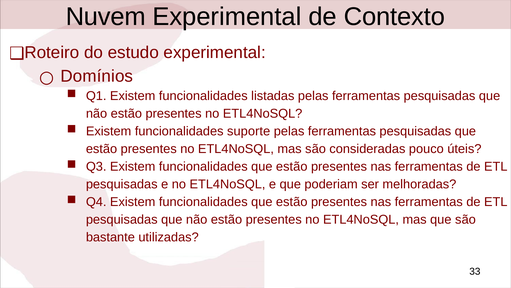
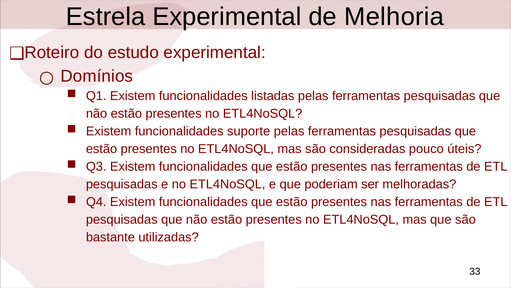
Nuvem: Nuvem -> Estrela (106, 17)
Contexto: Contexto -> Melhoria (394, 17)
